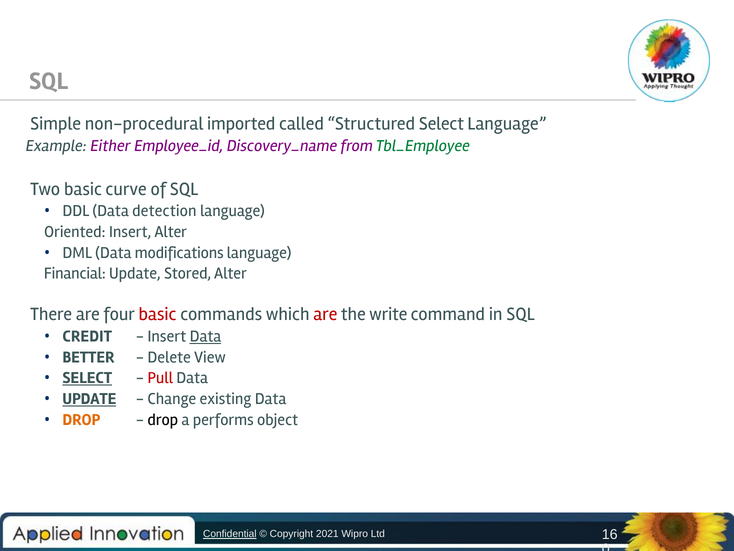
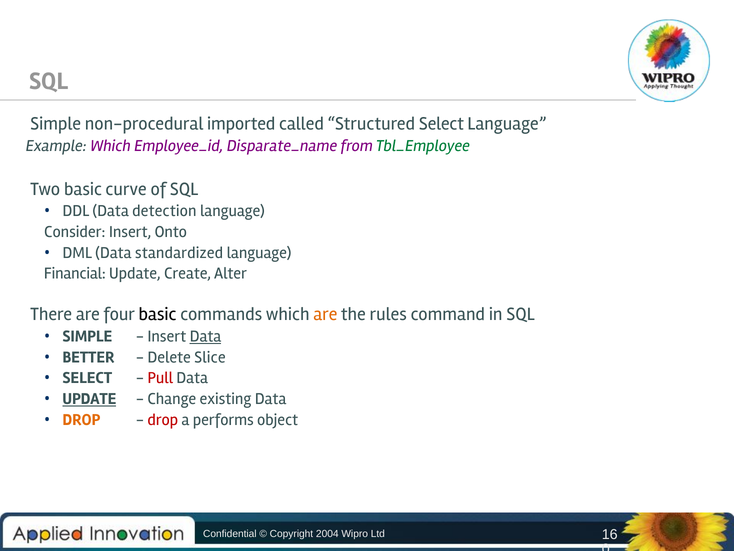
Example Either: Either -> Which (111, 146)
Discovery_name: Discovery_name -> Disparate_name (282, 146)
Oriented: Oriented -> Consider (75, 232)
Insert Alter: Alter -> Onto (171, 232)
modifications: modifications -> standardized (179, 253)
Stored: Stored -> Create (188, 273)
basic colour: red -> black (158, 314)
are colour: red -> orange (325, 314)
write: write -> rules (388, 314)
CREDIT: CREDIT -> SIMPLE (87, 336)
View: View -> Slice (210, 357)
SELECT underline: present -> none (87, 378)
drop colour: black -> red (163, 419)
Confidential underline: present -> none (230, 534)
2021: 2021 -> 2004 (327, 534)
